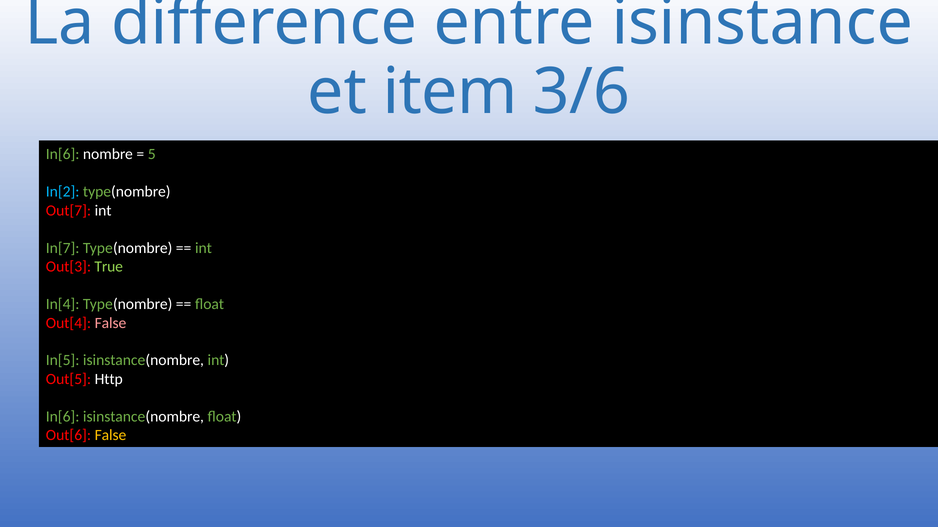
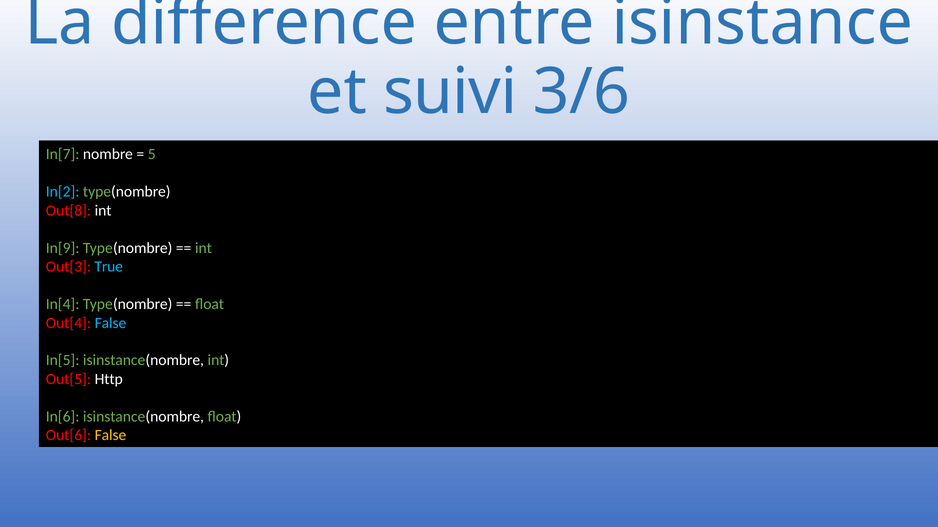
item: item -> suivi (450, 92)
In[6: In[6 -> In[7 (63, 155)
Out[7: Out[7 -> Out[8 (68, 211)
In[7: In[7 -> In[9 (63, 248)
True colour: light green -> light blue (109, 267)
False colour: pink -> light blue (111, 323)
